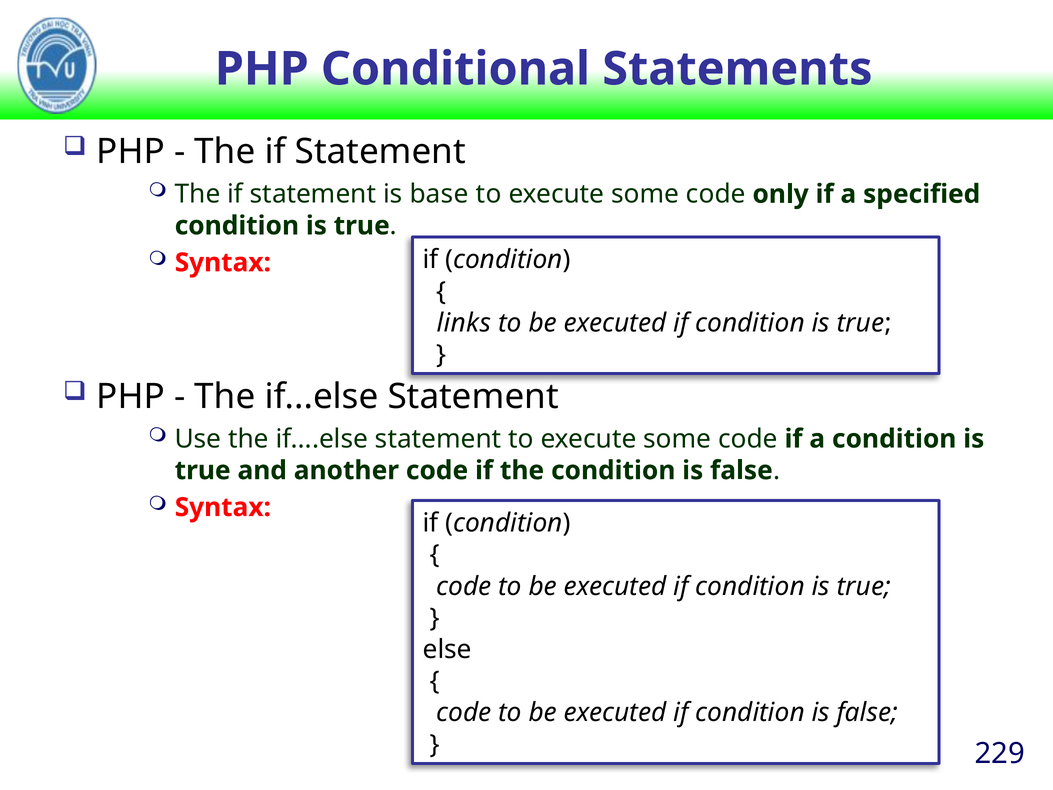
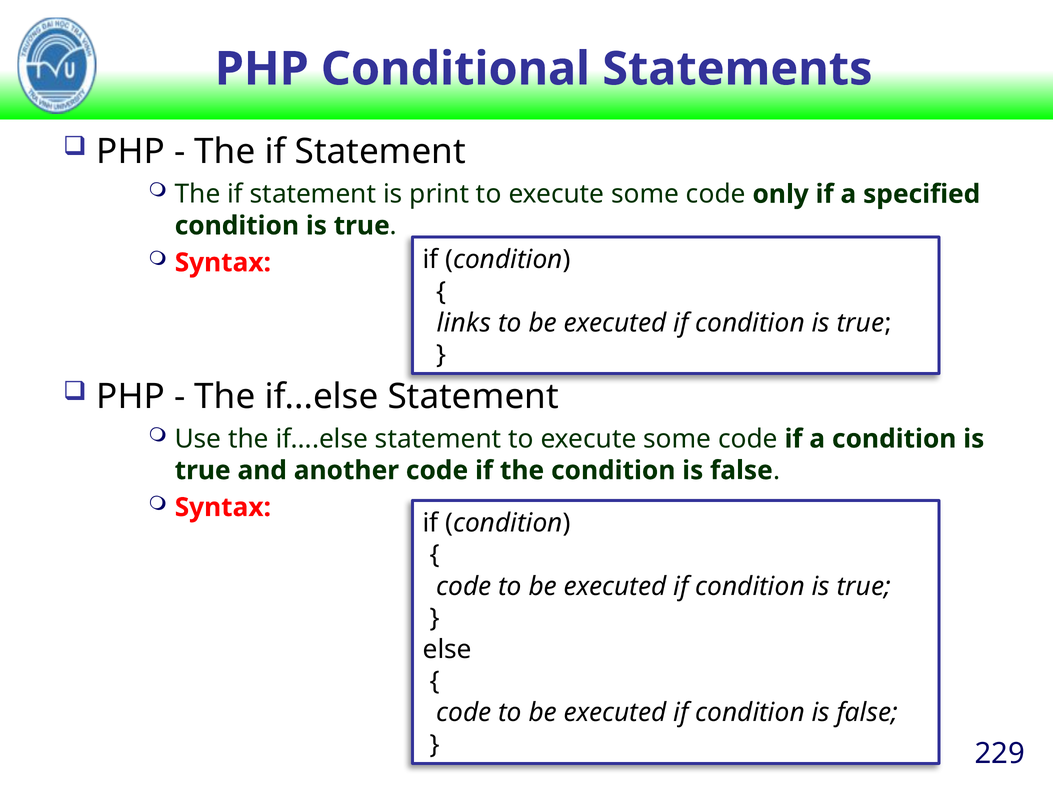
base: base -> print (439, 194)
